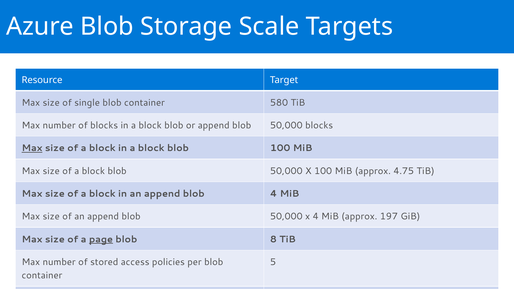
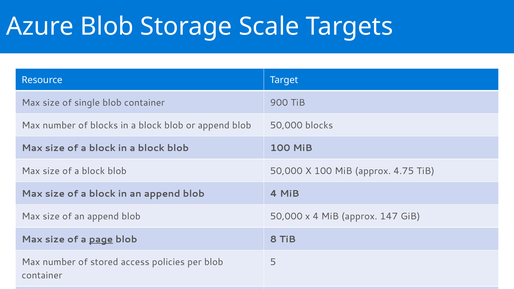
580: 580 -> 900 (279, 103)
Max underline: present -> none (32, 148)
197: 197 -> 147 (389, 217)
